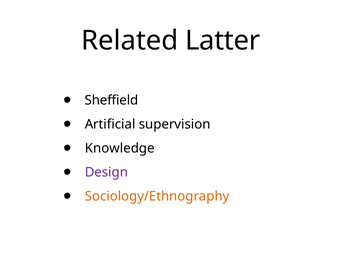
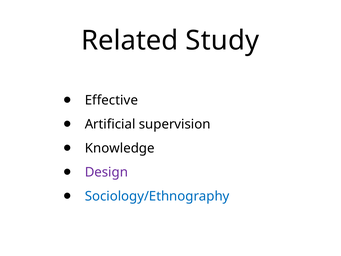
Latter: Latter -> Study (222, 41)
Sheffield: Sheffield -> Effective (111, 100)
Sociology/Ethnography colour: orange -> blue (157, 196)
